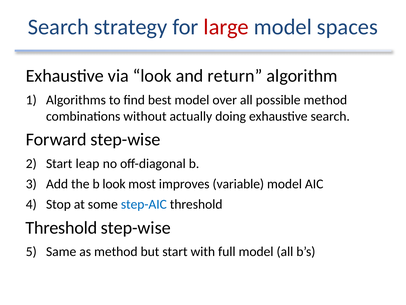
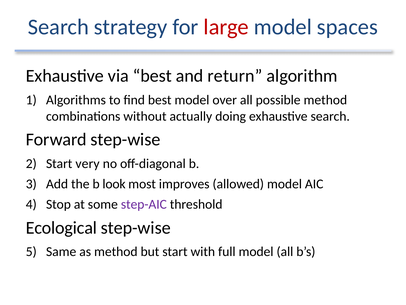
via look: look -> best (152, 76)
leap: leap -> very (88, 163)
variable: variable -> allowed (238, 184)
step-AIC colour: blue -> purple (144, 204)
Threshold: Threshold -> Ecological (61, 227)
